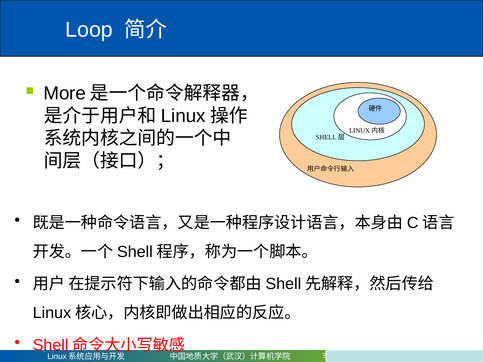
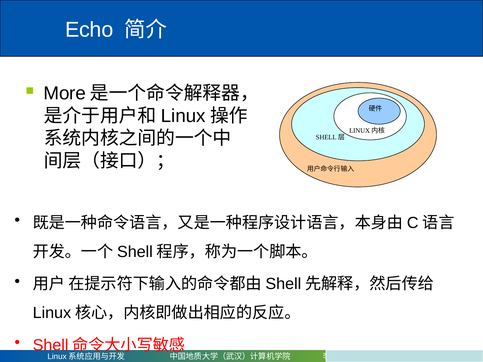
Loop: Loop -> Echo (89, 30)
